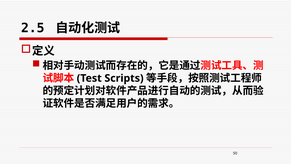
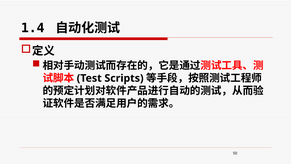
2.5: 2.5 -> 1.4 (33, 28)
